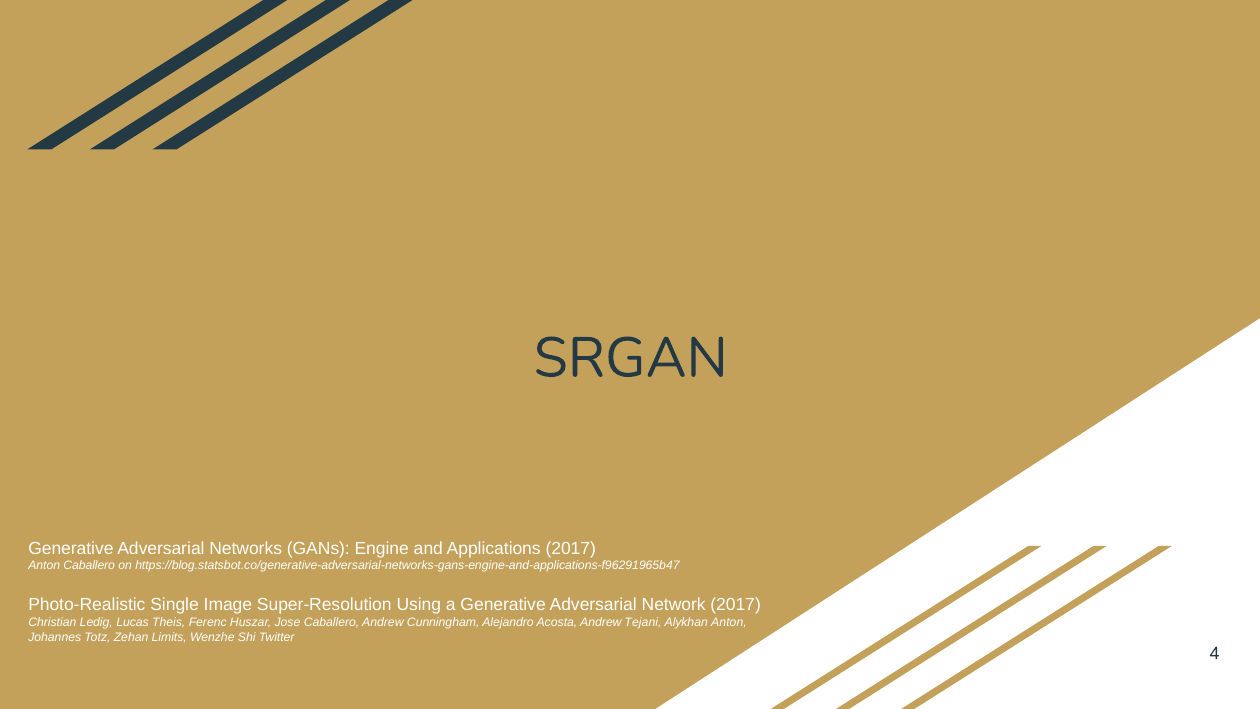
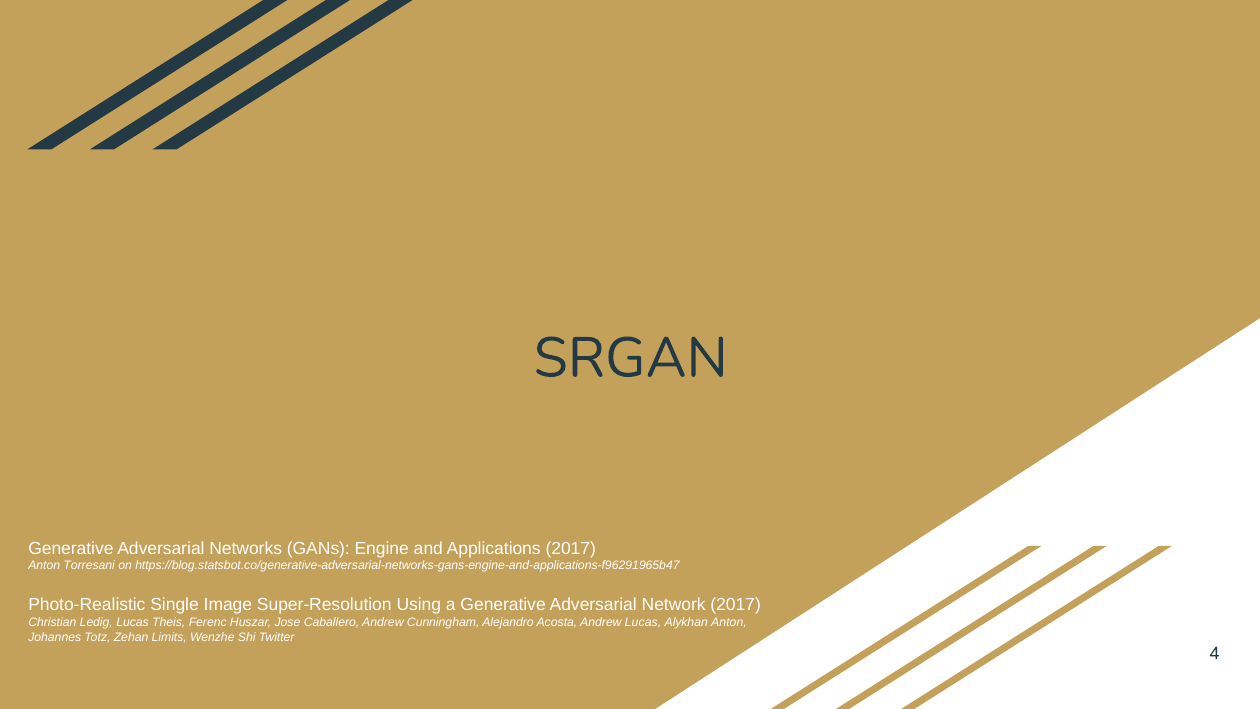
Anton Caballero: Caballero -> Torresani (89, 566)
Andrew Tejani: Tejani -> Lucas (643, 622)
